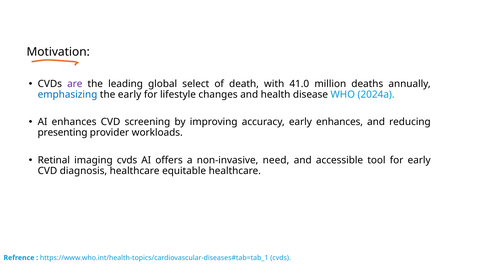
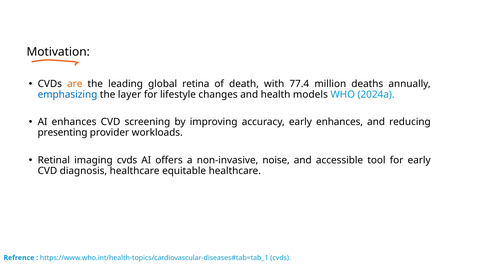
are colour: purple -> orange (75, 84)
select: select -> retina (196, 84)
41.0: 41.0 -> 77.4 (299, 84)
the early: early -> layer (130, 95)
disease: disease -> models (310, 95)
need: need -> noise (276, 160)
